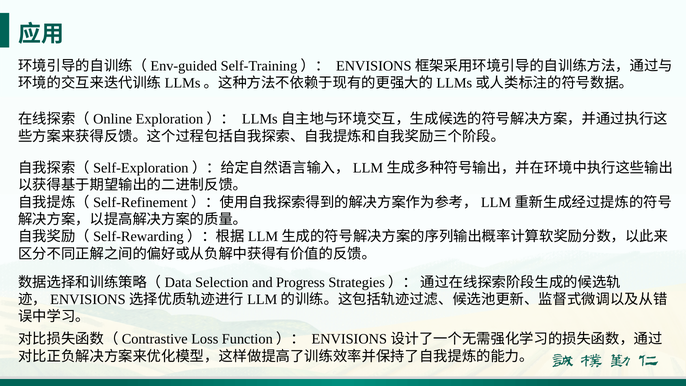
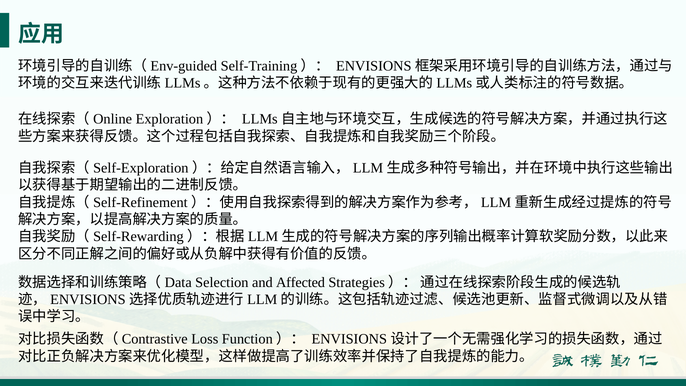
Progress: Progress -> Affected (301, 282)
